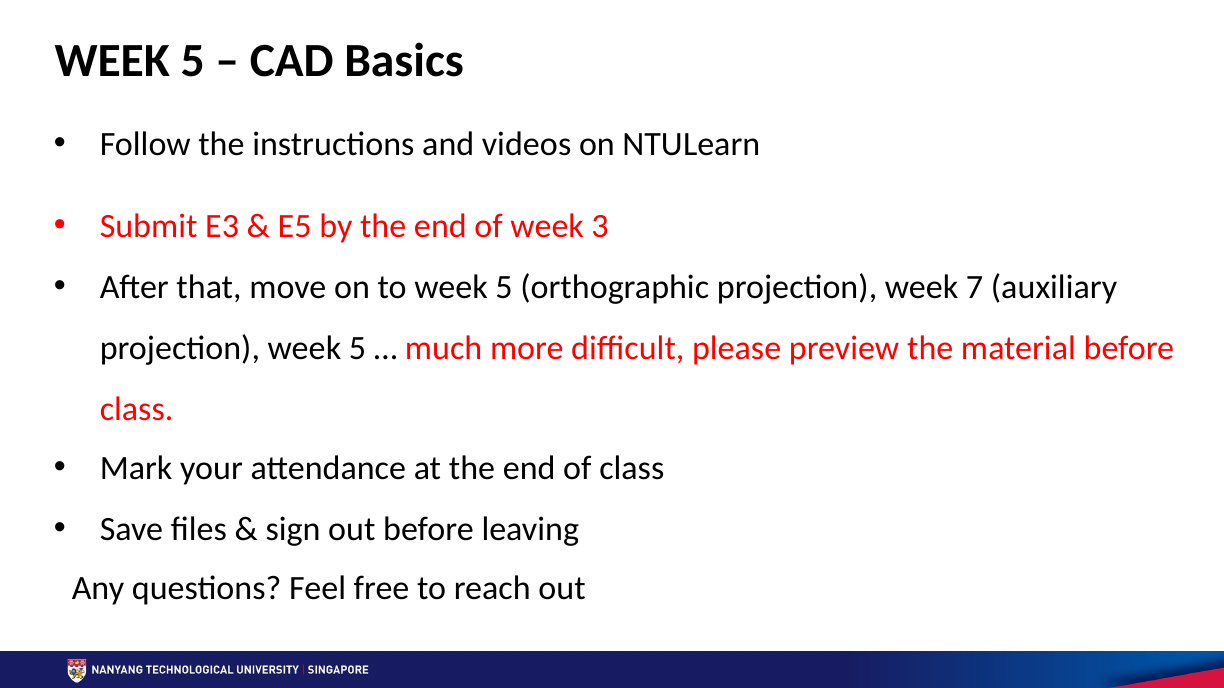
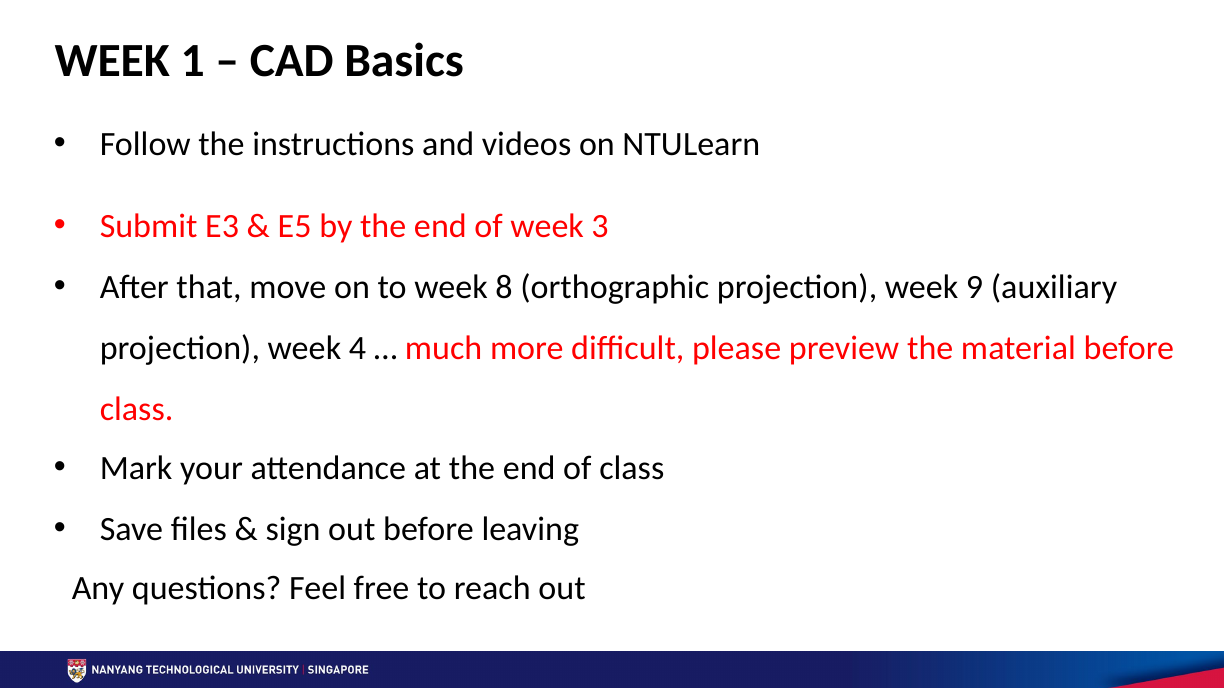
5: 5 -> 1 (193, 60)
to week 5: 5 -> 8 (504, 288)
7: 7 -> 9 (975, 288)
projection week 5: 5 -> 4 (357, 349)
